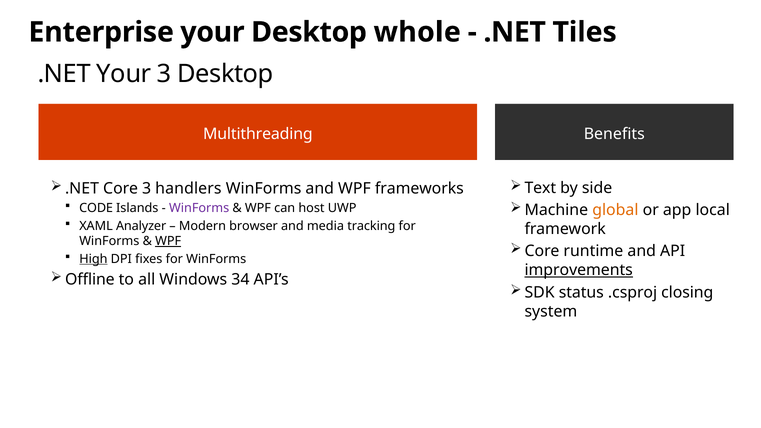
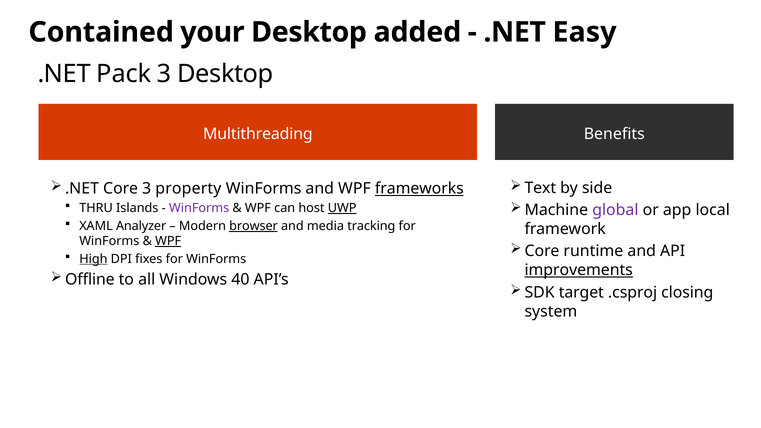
Enterprise: Enterprise -> Contained (101, 32)
whole: whole -> added (417, 32)
Tiles: Tiles -> Easy (584, 32)
.NET Your: Your -> Pack (124, 74)
handlers: handlers -> property (188, 189)
frameworks underline: none -> present (419, 189)
CODE: CODE -> THRU (96, 208)
UWP underline: none -> present (342, 208)
global colour: orange -> purple (615, 210)
browser underline: none -> present (254, 226)
34: 34 -> 40 (240, 279)
status: status -> target (581, 292)
